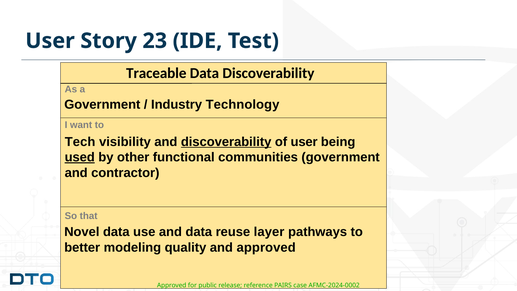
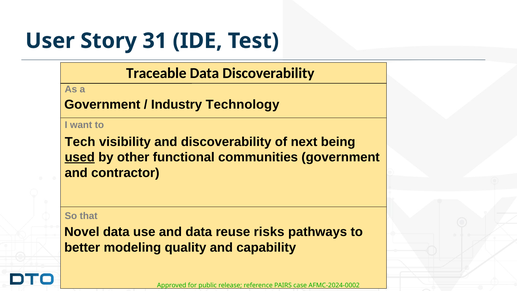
23: 23 -> 31 (155, 41)
discoverability underline: present -> none (226, 142)
of user: user -> next (304, 142)
layer: layer -> risks (269, 232)
and approved: approved -> capability (266, 247)
